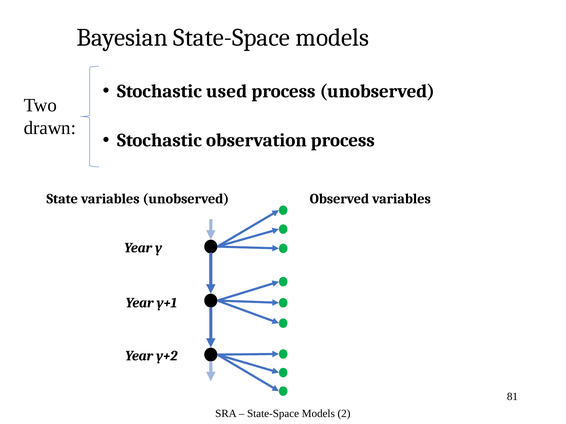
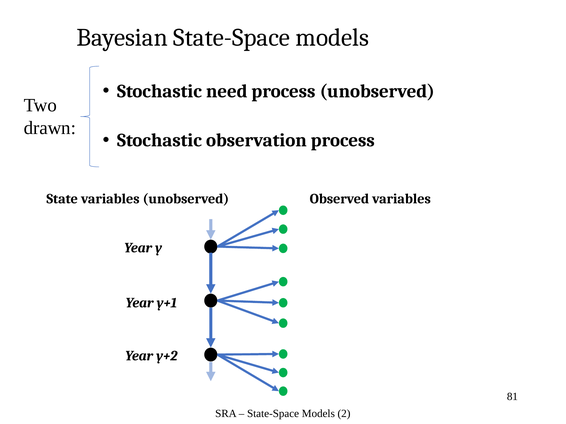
used: used -> need (227, 91)
